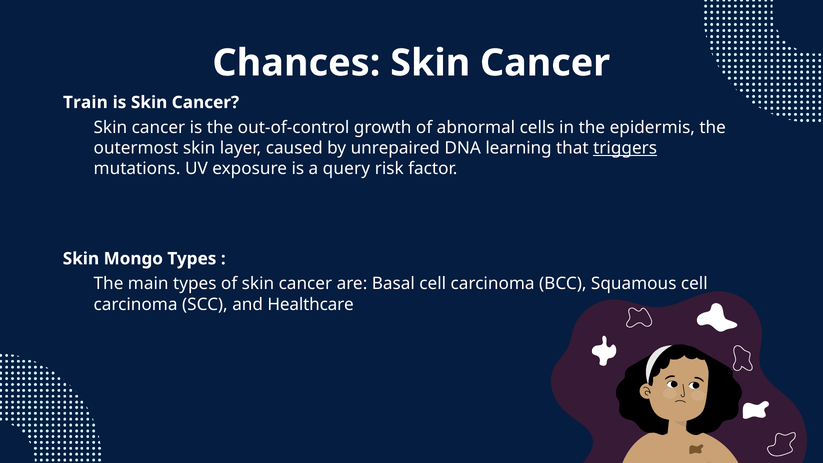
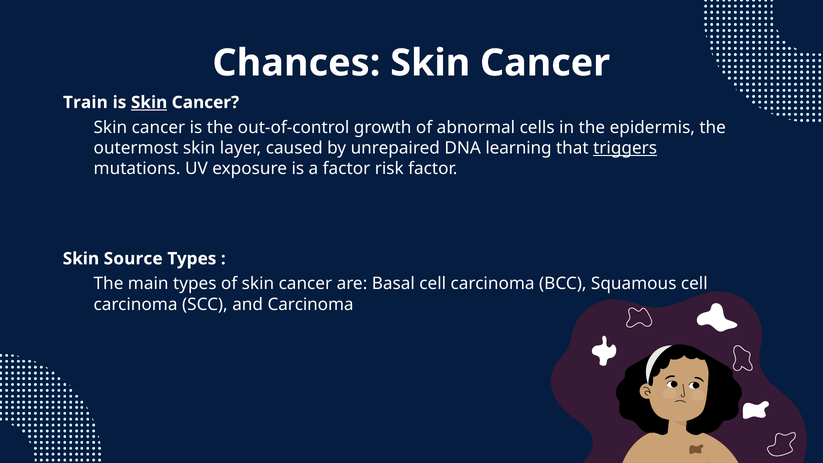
Skin underline: none -> present (149, 102)
a query: query -> factor (346, 169)
Mongo: Mongo -> Source (133, 259)
and Healthcare: Healthcare -> Carcinoma (311, 304)
